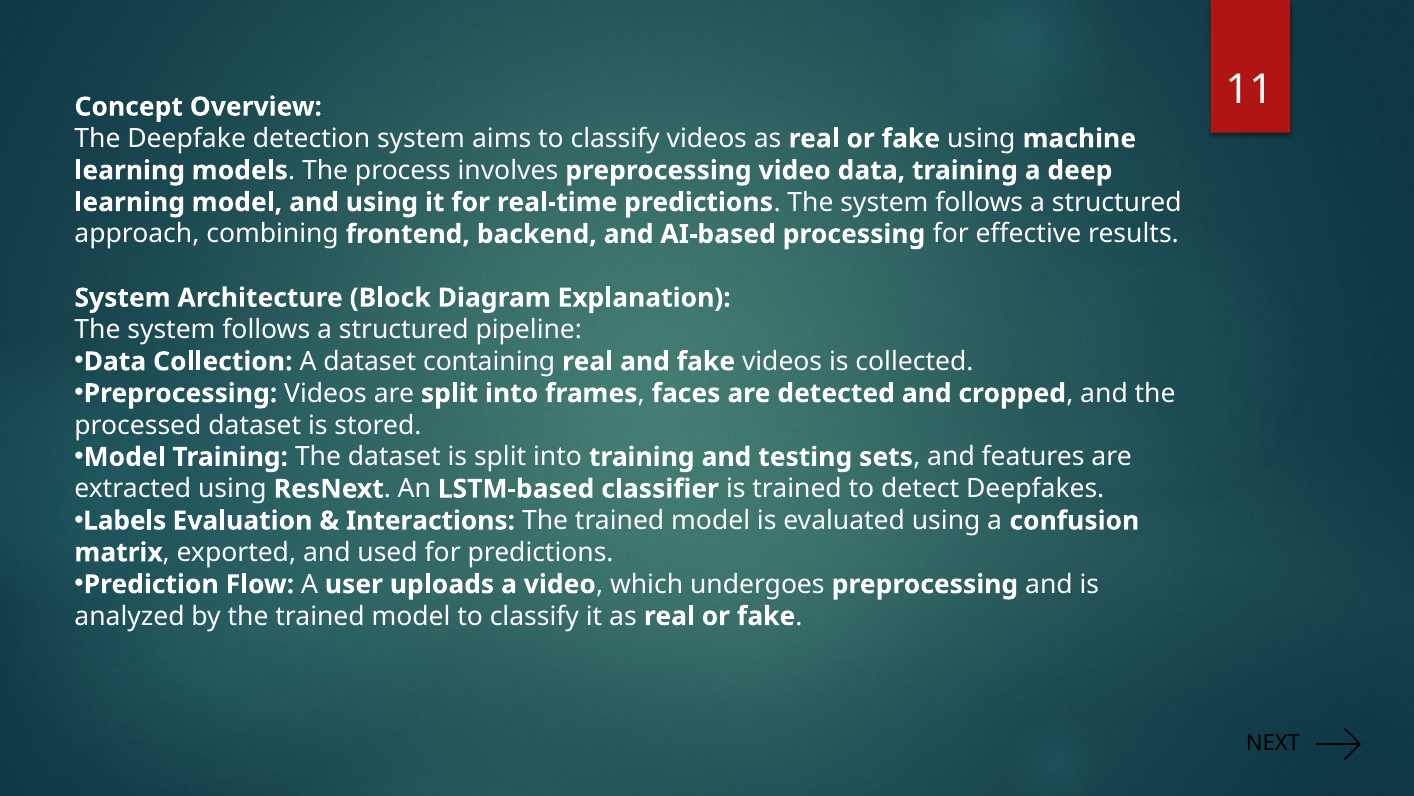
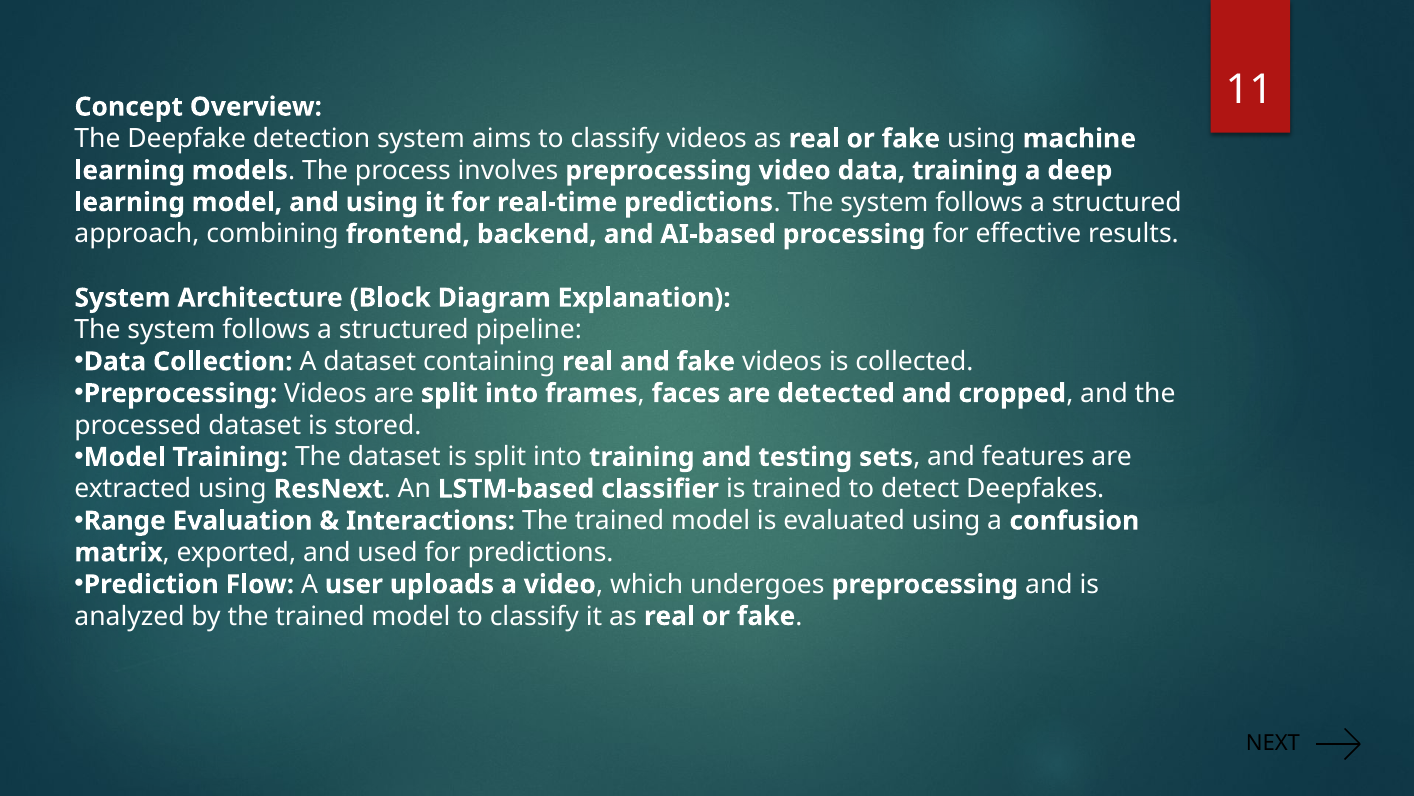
Labels: Labels -> Range (125, 520)
